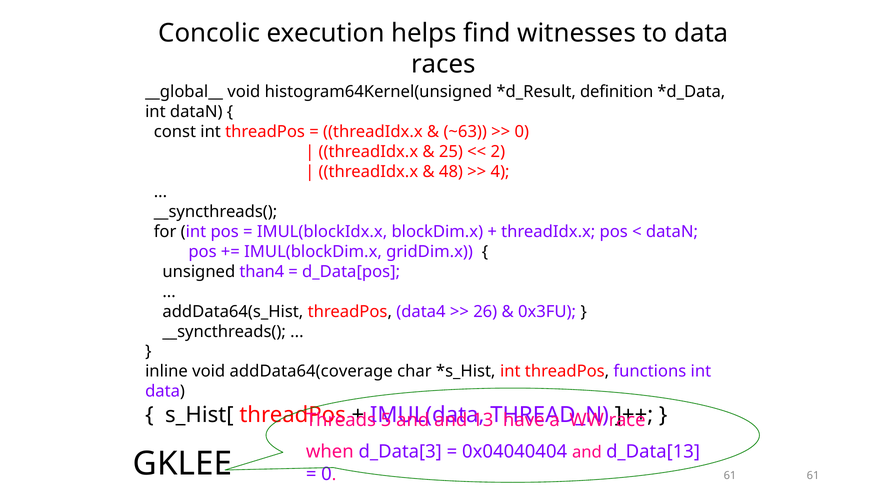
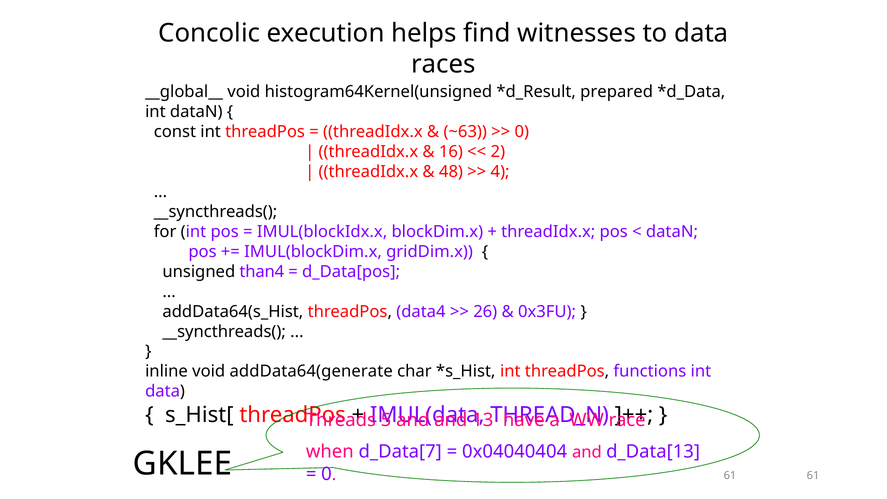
definition: definition -> prepared (617, 92)
25: 25 -> 16 (451, 152)
addData64(coverage: addData64(coverage -> addData64(generate (311, 371)
d_Data[3: d_Data[3 -> d_Data[7 (400, 452)
